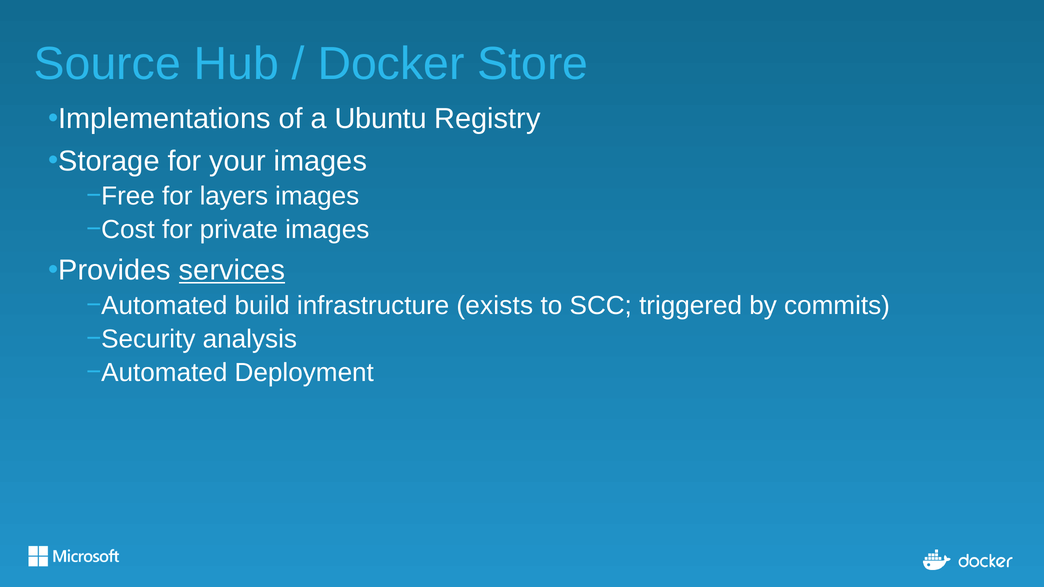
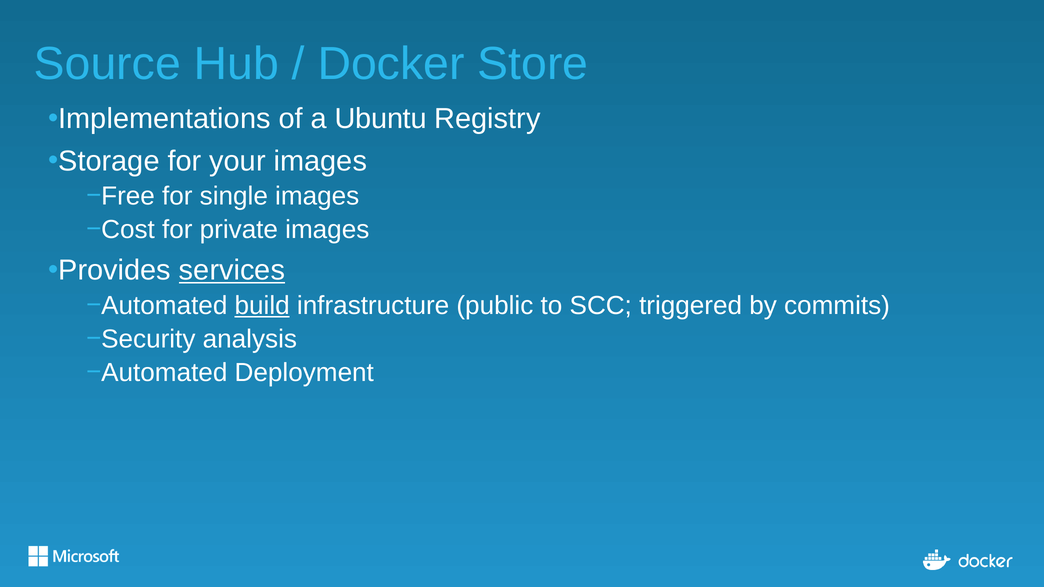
layers: layers -> single (234, 196)
build underline: none -> present (262, 306)
exists: exists -> public (495, 306)
